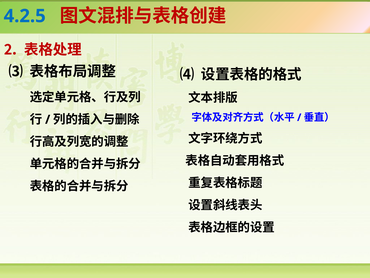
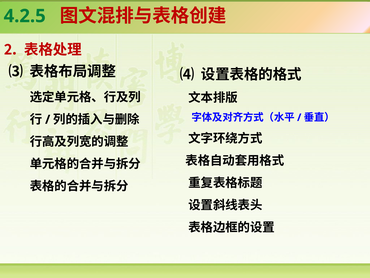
4.2.5 colour: blue -> green (25, 16)
